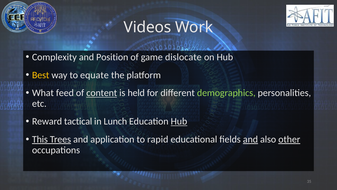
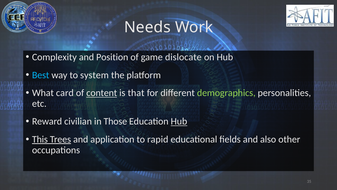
Videos: Videos -> Needs (147, 27)
Best colour: yellow -> light blue (41, 75)
equate: equate -> system (94, 75)
feed: feed -> card (65, 93)
held: held -> that (136, 93)
tactical: tactical -> civilian (78, 121)
Lunch: Lunch -> Those (115, 121)
and underline: present -> none (250, 139)
other underline: present -> none (289, 139)
